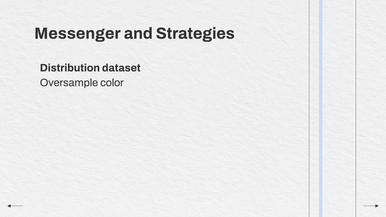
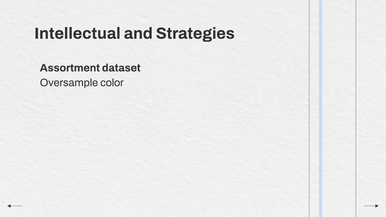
Messenger: Messenger -> Intellectual (77, 33)
Distribution: Distribution -> Assortment (70, 68)
